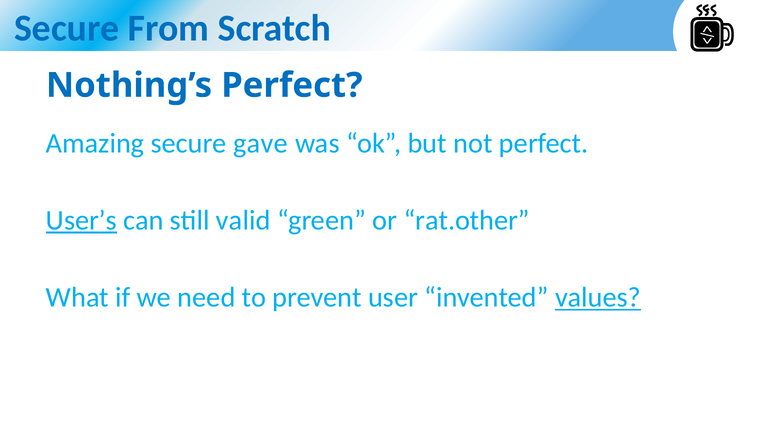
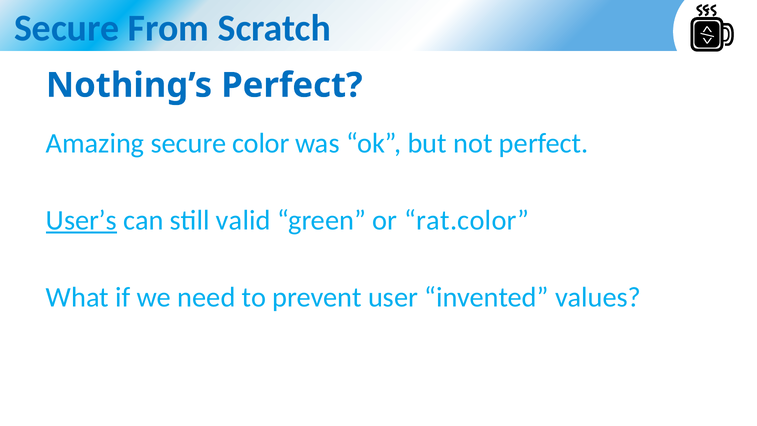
gave: gave -> color (261, 143)
rat.other: rat.other -> rat.color (467, 220)
values underline: present -> none (598, 297)
